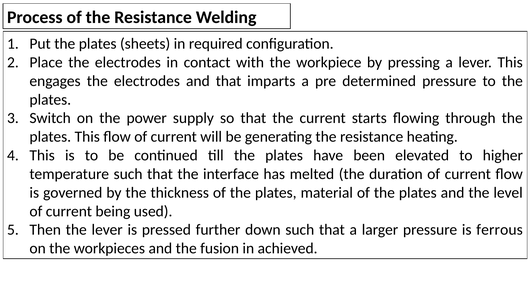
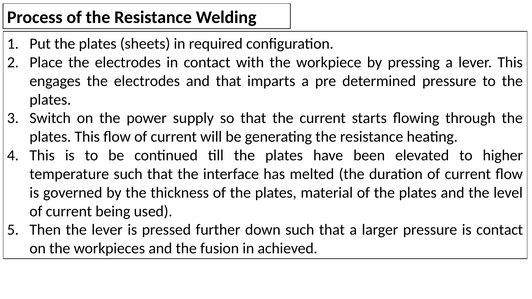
is ferrous: ferrous -> contact (500, 230)
